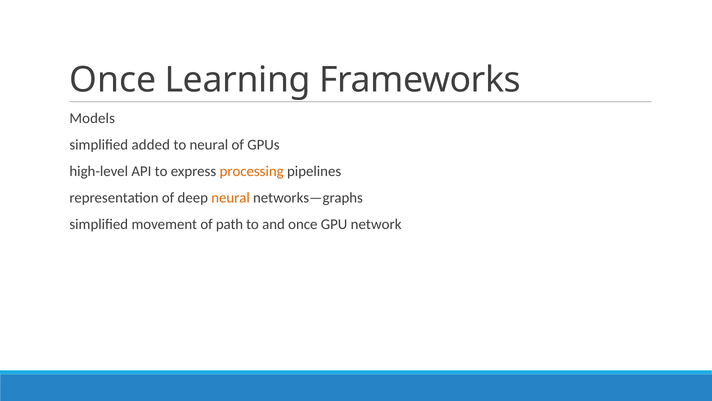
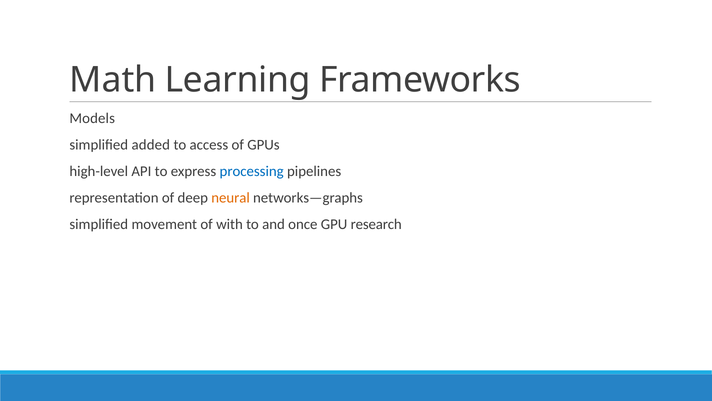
Once: Once -> Math (113, 80)
to neural: neural -> access (209, 145)
processing colour: orange -> blue (252, 171)
path: path -> with (229, 224)
network: network -> research (376, 224)
